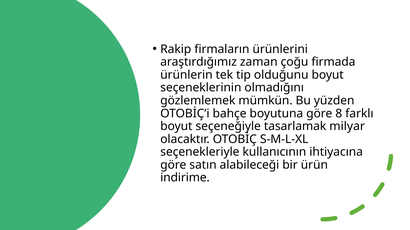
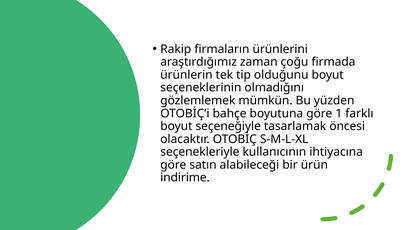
8: 8 -> 1 (339, 114)
milyar: milyar -> öncesi (347, 127)
